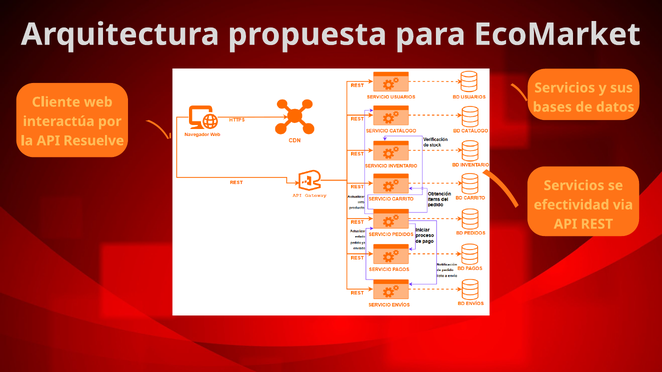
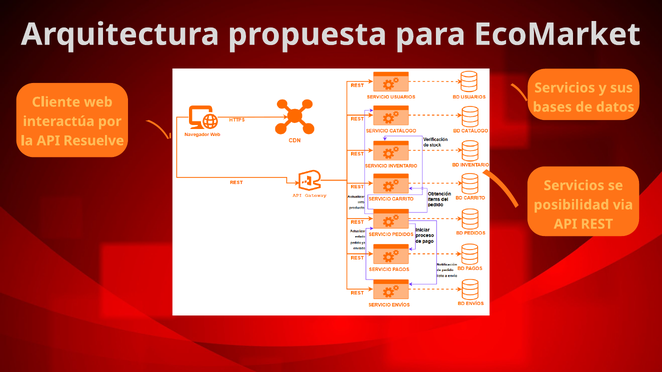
efectividad: efectividad -> posibilidad (571, 205)
